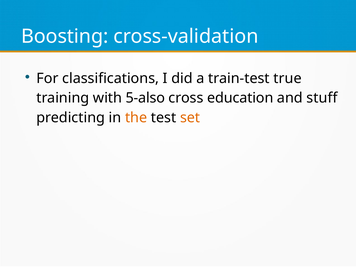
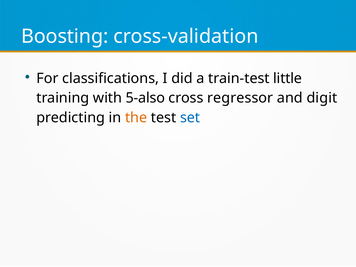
true: true -> little (288, 78)
education: education -> regressor (240, 98)
stuff: stuff -> digit (322, 98)
set colour: orange -> blue (190, 118)
